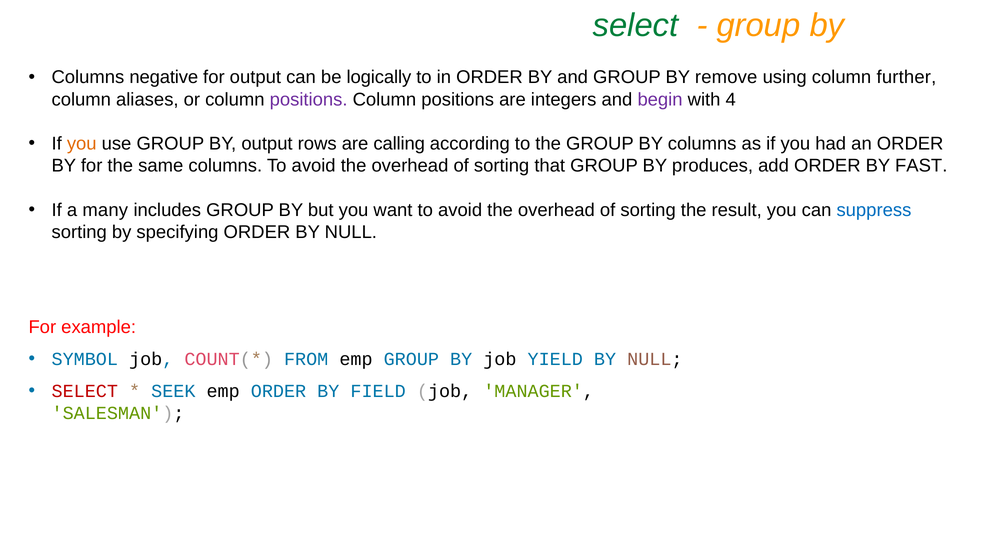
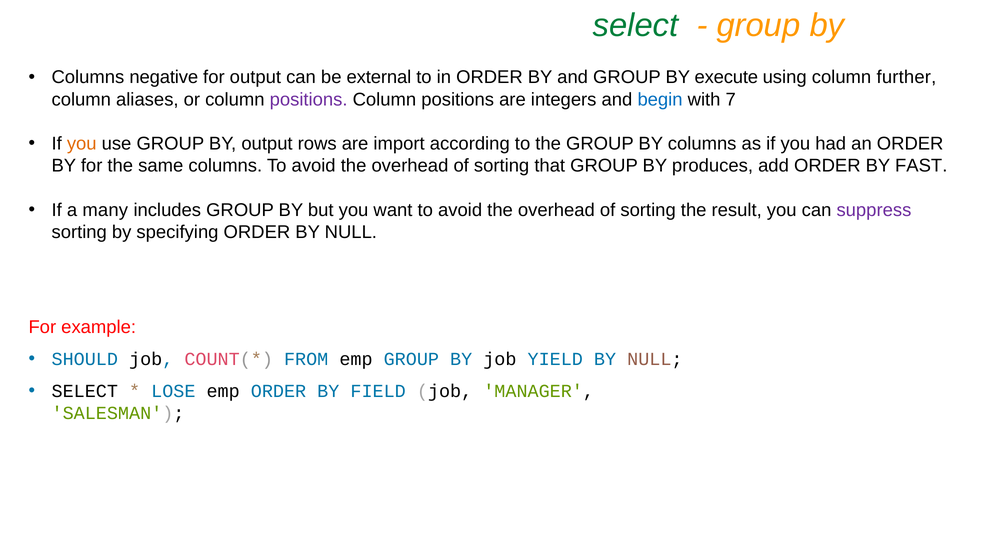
logically: logically -> external (379, 77)
remove: remove -> execute (726, 77)
begin colour: purple -> blue (660, 100)
4: 4 -> 7 (731, 100)
calling: calling -> import (399, 144)
suppress colour: blue -> purple (874, 210)
SYMBOL: SYMBOL -> SHOULD (85, 360)
SELECT colour: red -> black (85, 391)
SEEK: SEEK -> LOSE (173, 391)
